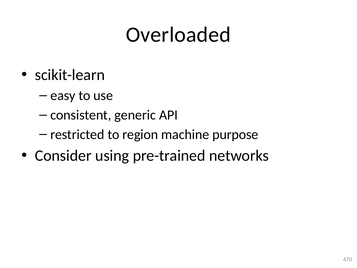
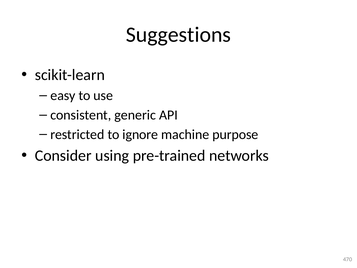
Overloaded: Overloaded -> Suggestions (178, 35)
region: region -> ignore (140, 134)
